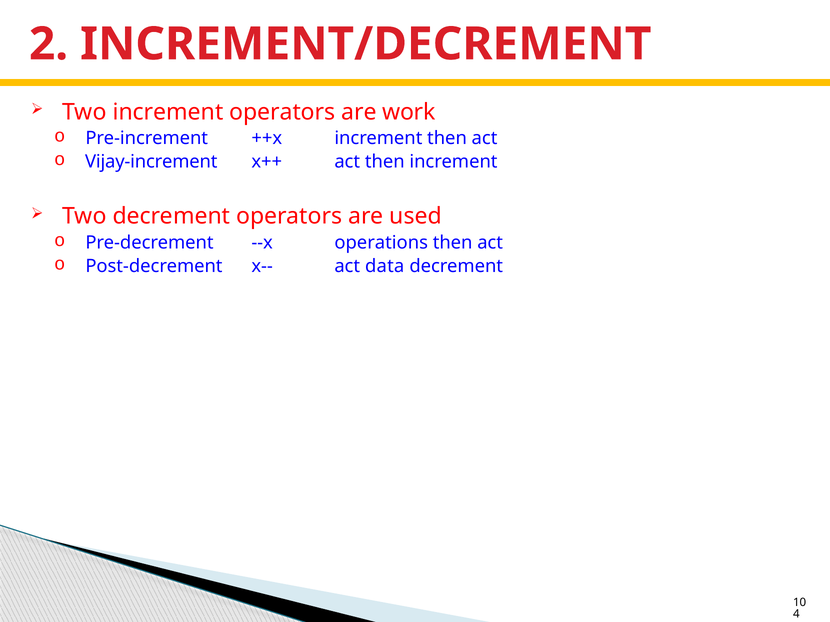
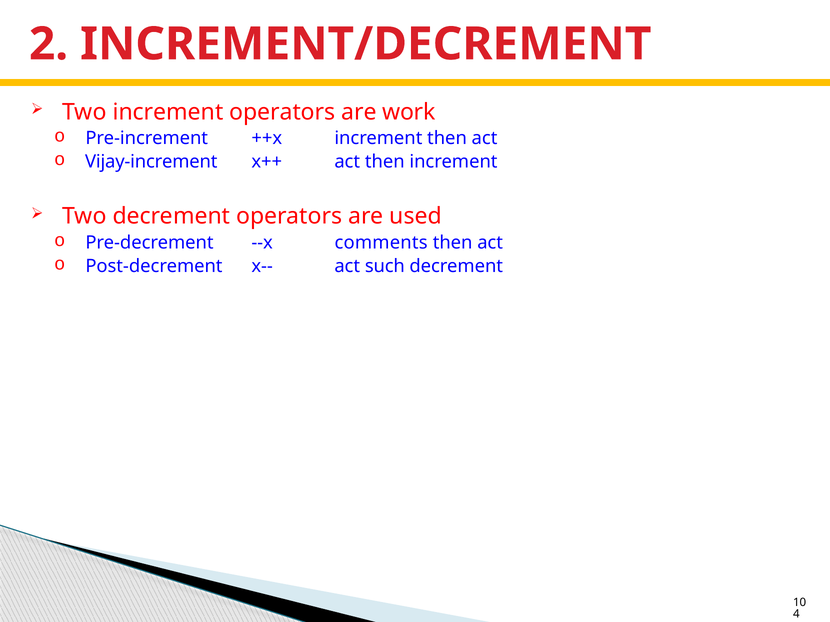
operations: operations -> comments (381, 243)
data: data -> such (385, 266)
